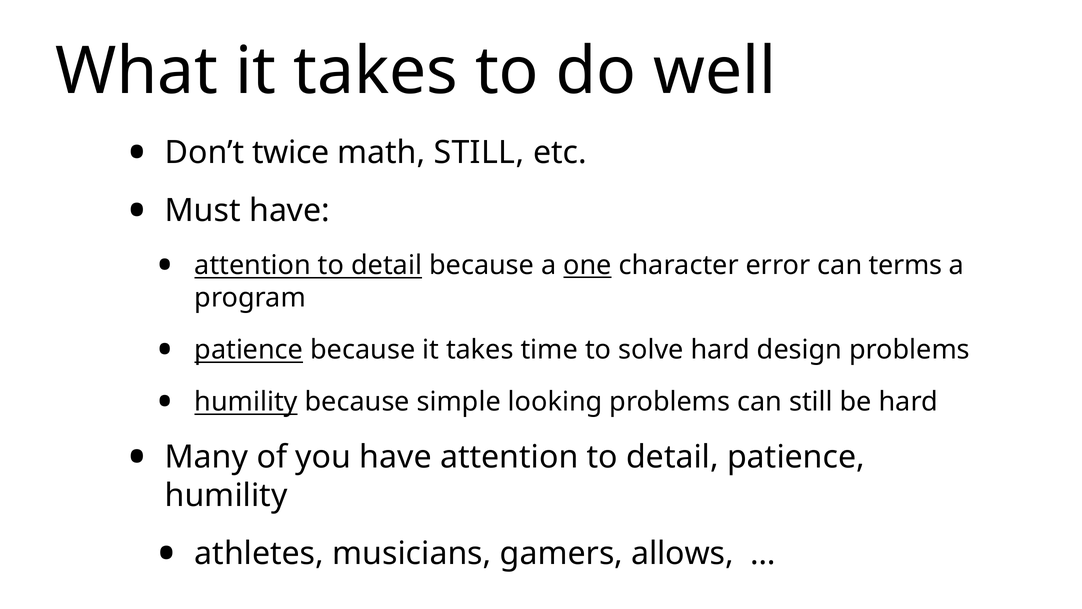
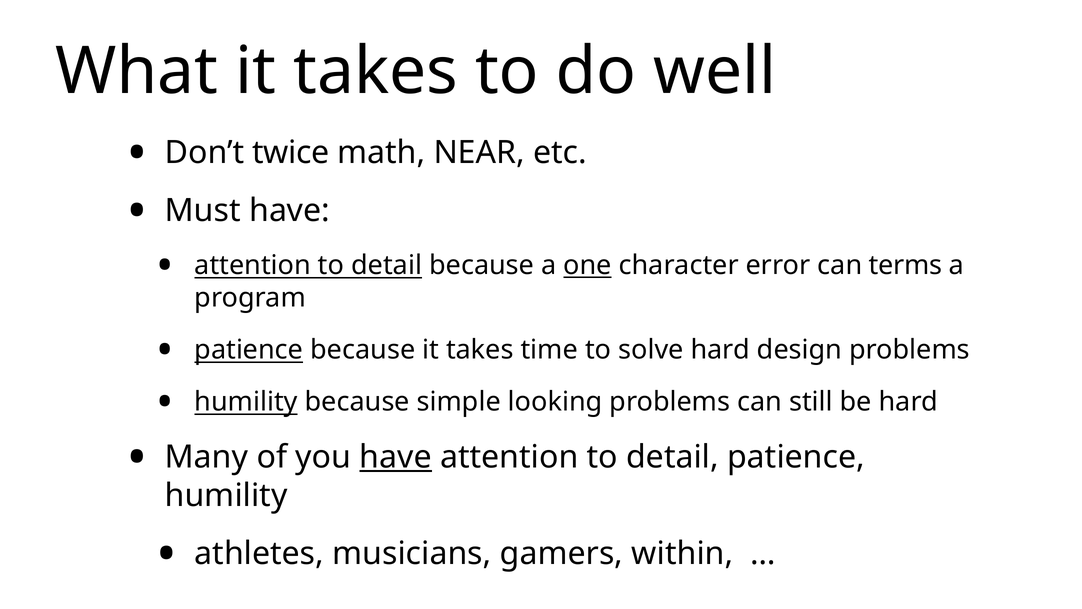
math STILL: STILL -> NEAR (479, 153)
have underline: none -> present (396, 457)
allows: allows -> within (682, 553)
